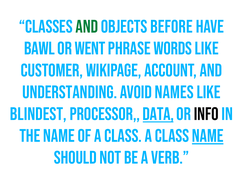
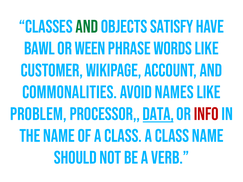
before: before -> satisfy (172, 27)
went: went -> ween (90, 49)
Understanding: Understanding -> Commonalities (70, 92)
blindest: blindest -> problem (38, 114)
Info colour: black -> red (206, 114)
Name underline: present -> none (208, 136)
